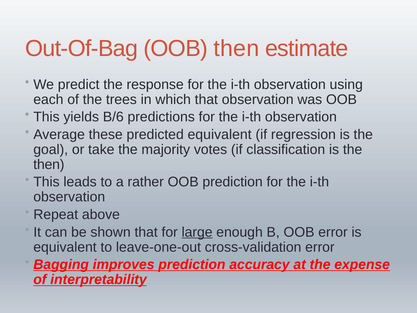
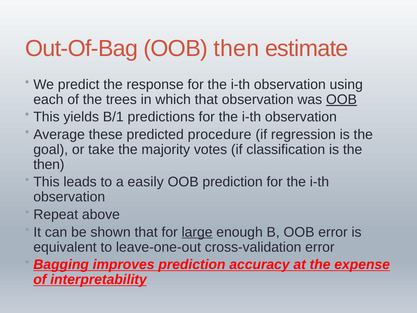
OOB underline: none -> present (341, 99)
B/6: B/6 -> B/1 (113, 117)
predicted equivalent: equivalent -> procedure (220, 134)
rather: rather -> easily (146, 182)
